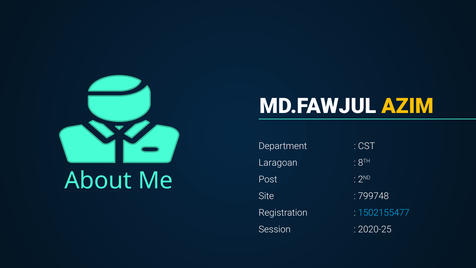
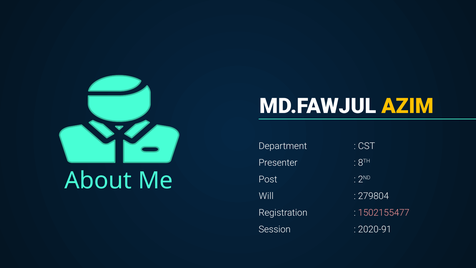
Laragoan: Laragoan -> Presenter (278, 163)
Site: Site -> Will (266, 196)
799748: 799748 -> 279804 (373, 196)
1502155477 colour: light blue -> pink (384, 213)
2020-25: 2020-25 -> 2020-91 (375, 229)
